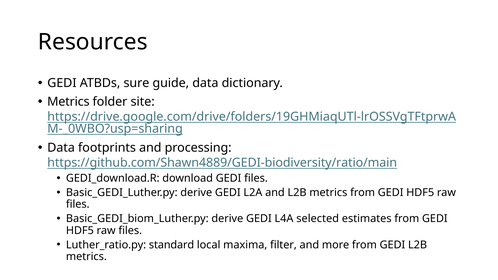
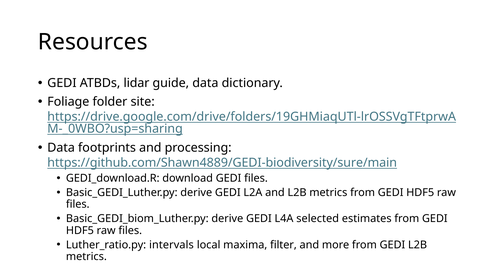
sure: sure -> lidar (136, 83)
Metrics: Metrics -> Foliage (68, 102)
https://github.com/Shawn4889/GEDI-biodiversity/ratio/main: https://github.com/Shawn4889/GEDI-biodiversity/ratio/main -> https://github.com/Shawn4889/GEDI-biodiversity/sure/main (222, 163)
standard: standard -> intervals (171, 245)
